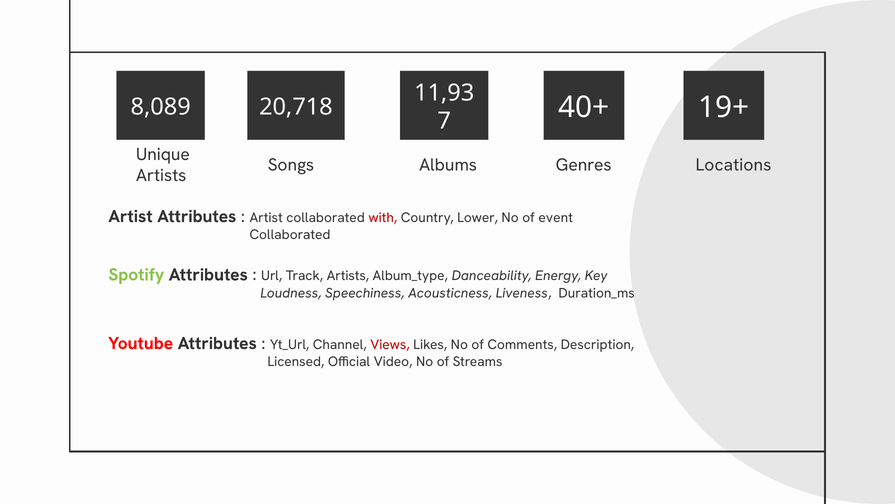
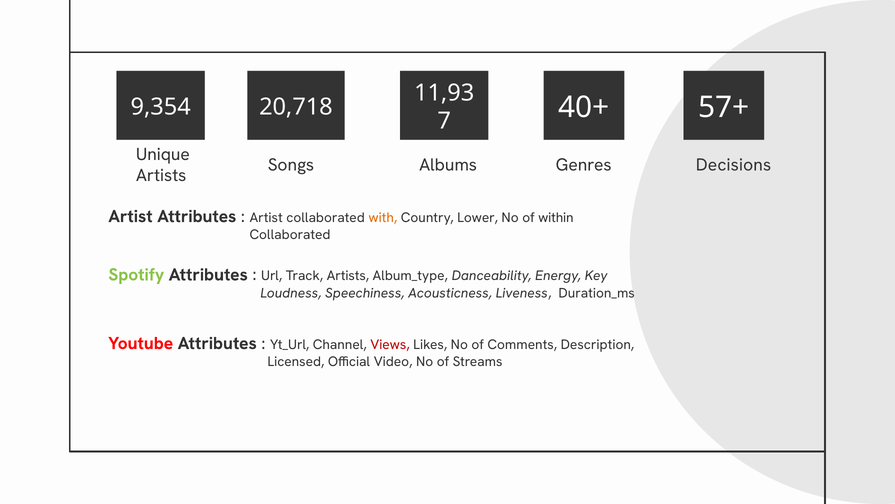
8,089: 8,089 -> 9,354 (161, 107)
19+: 19+ -> 57+ (724, 107)
Locations: Locations -> Decisions (734, 165)
with colour: red -> orange (383, 217)
event: event -> within (556, 217)
